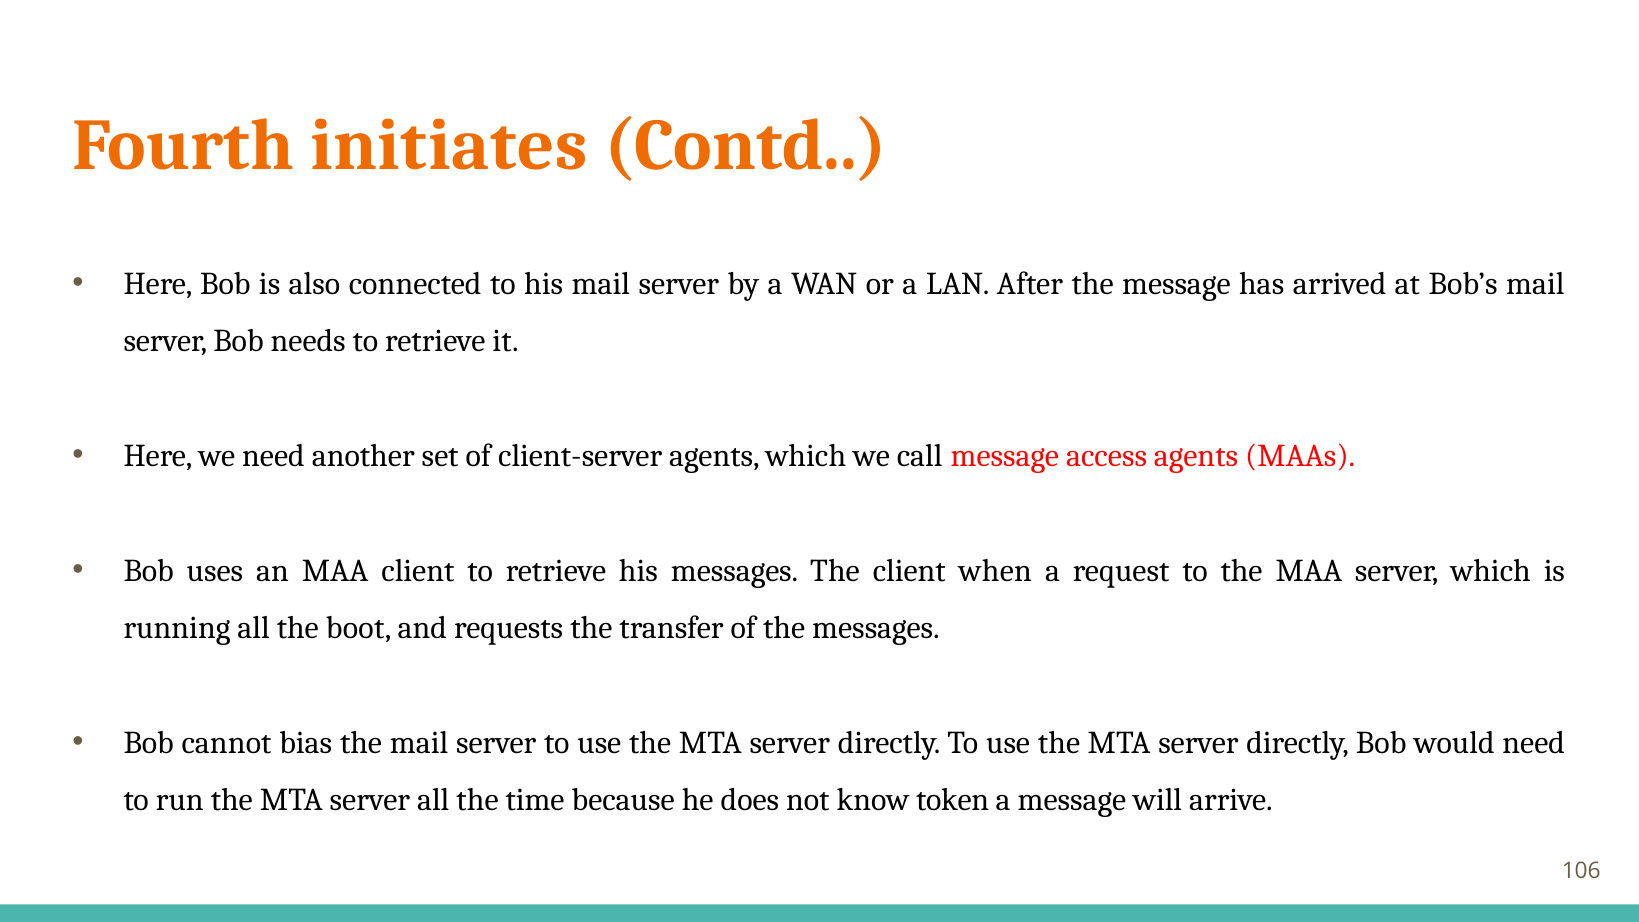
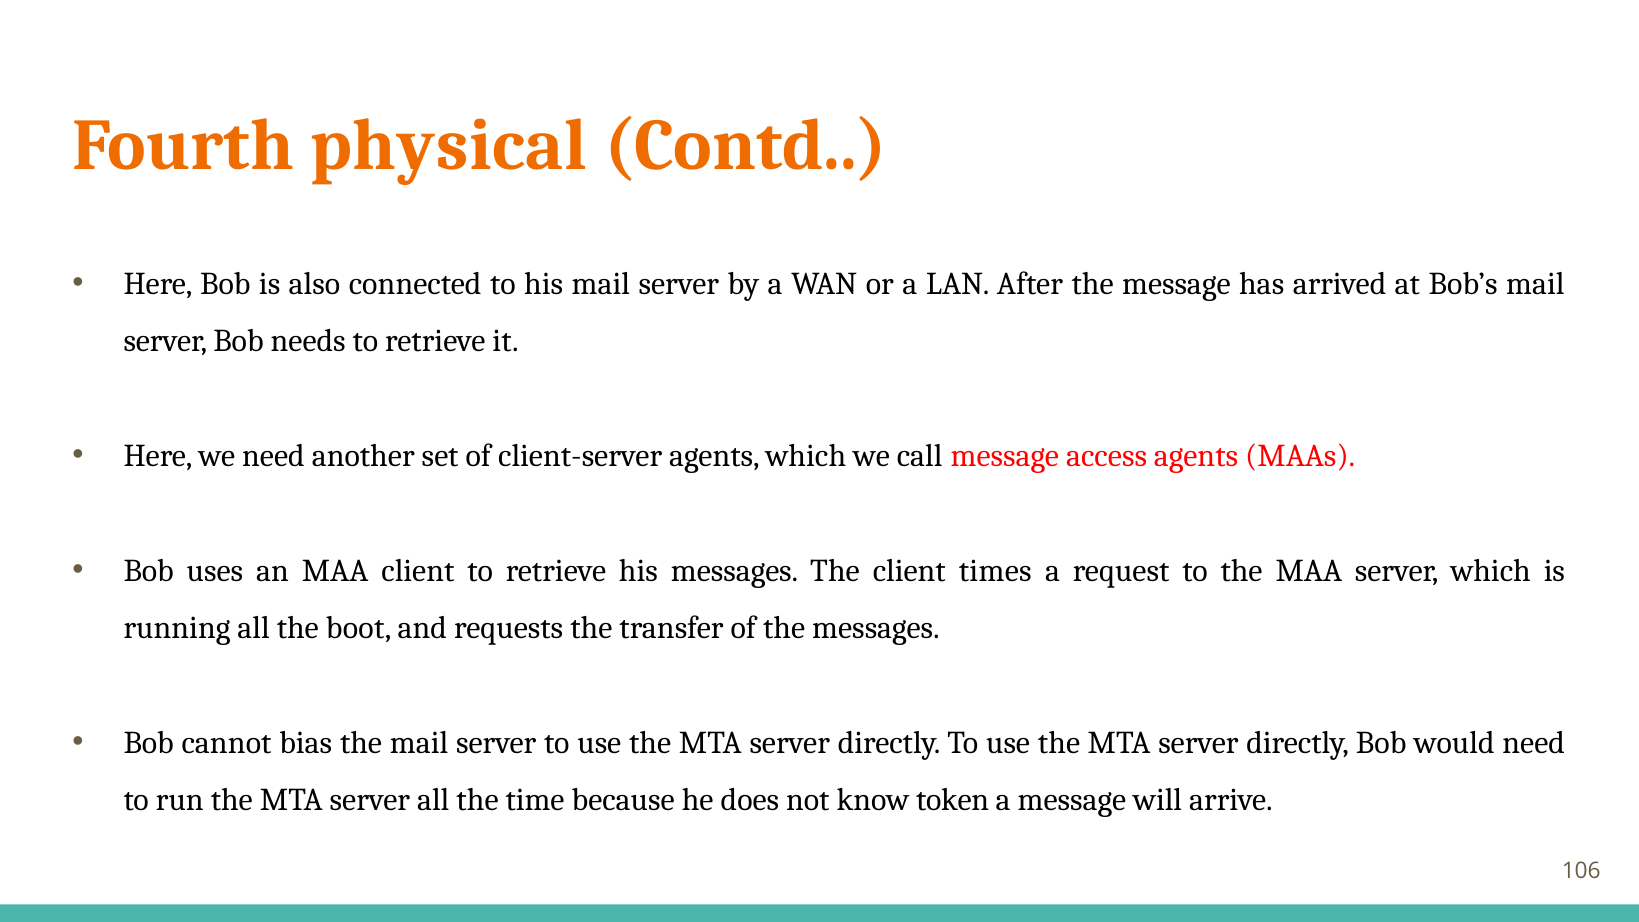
initiates: initiates -> physical (449, 145)
when: when -> times (995, 571)
